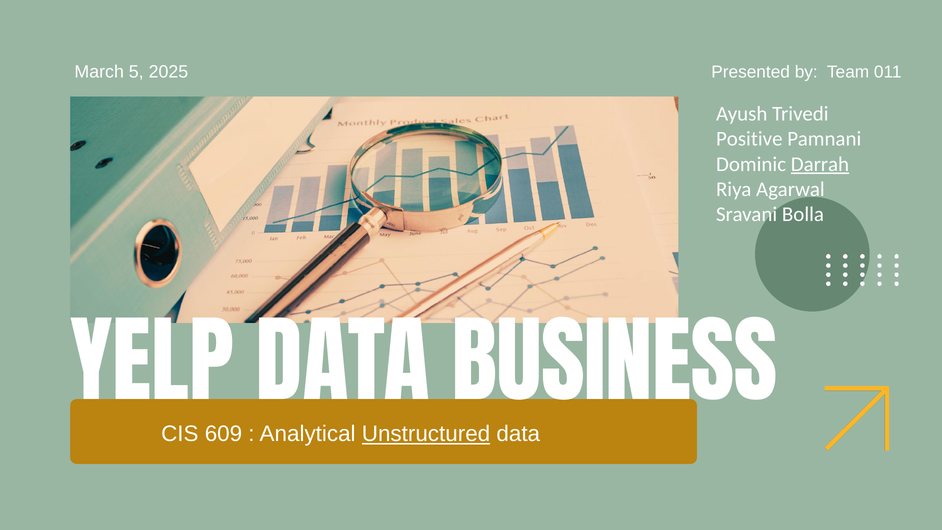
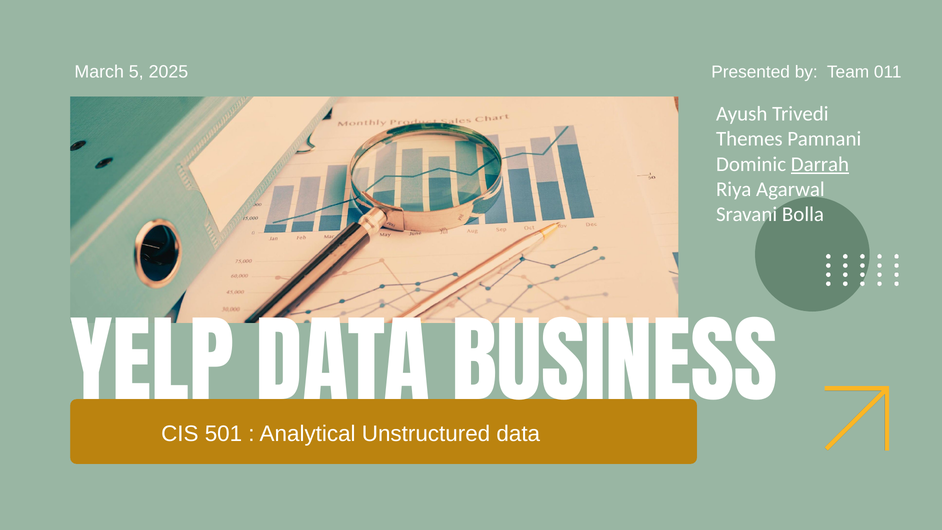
Positive: Positive -> Themes (749, 139)
609: 609 -> 501 (223, 434)
Unstructured underline: present -> none (426, 434)
